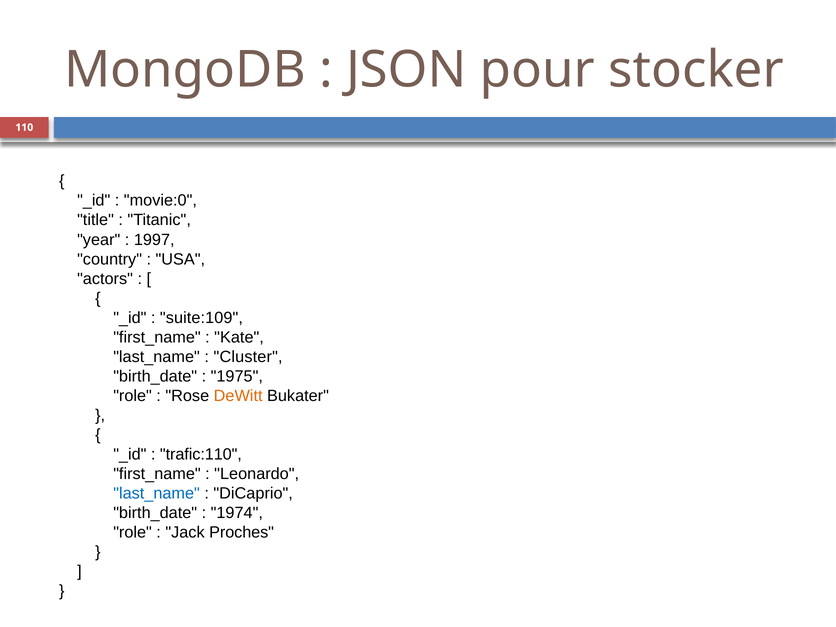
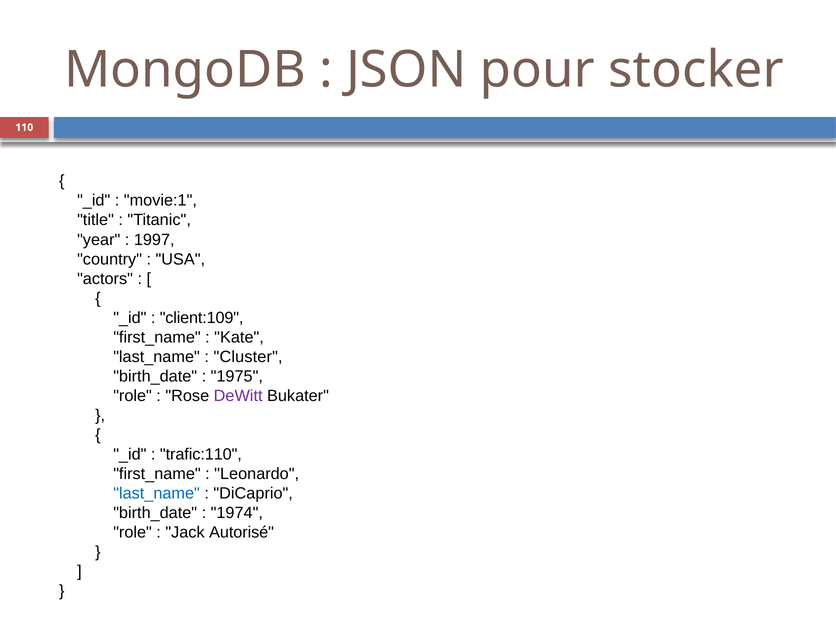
movie:0: movie:0 -> movie:1 (160, 201)
suite:109: suite:109 -> client:109 (202, 318)
DeWitt colour: orange -> purple (238, 396)
Proches: Proches -> Autorisé (242, 532)
